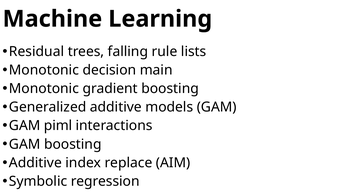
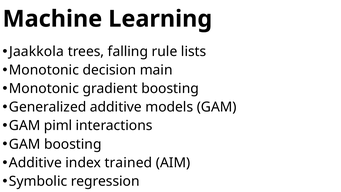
Residual: Residual -> Jaakkola (37, 51)
replace: replace -> trained (128, 163)
